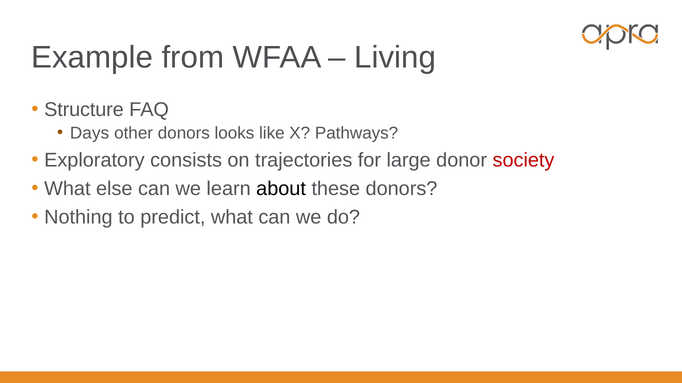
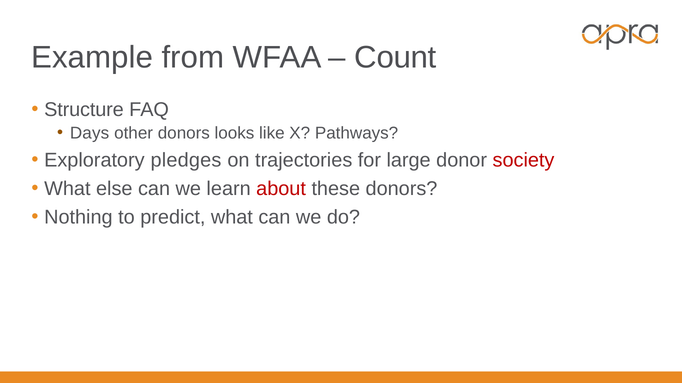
Living: Living -> Count (395, 57)
consists: consists -> pledges (186, 160)
about colour: black -> red (281, 189)
